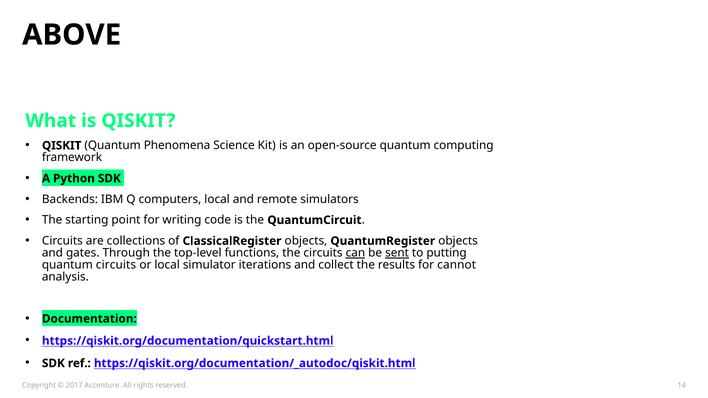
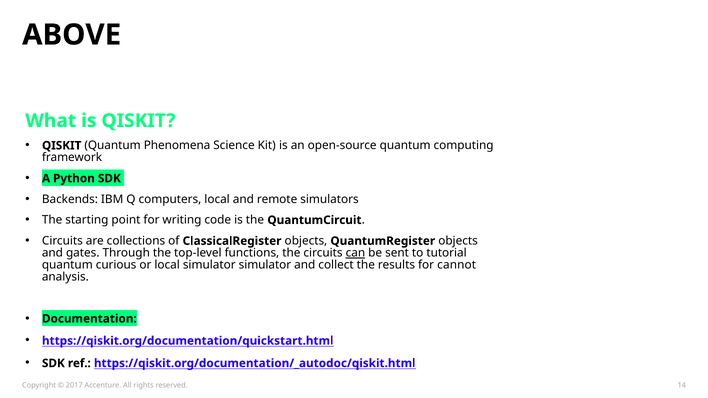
sent underline: present -> none (397, 253)
putting: putting -> tutorial (447, 253)
quantum circuits: circuits -> curious (116, 265)
simulator iterations: iterations -> simulator (265, 265)
